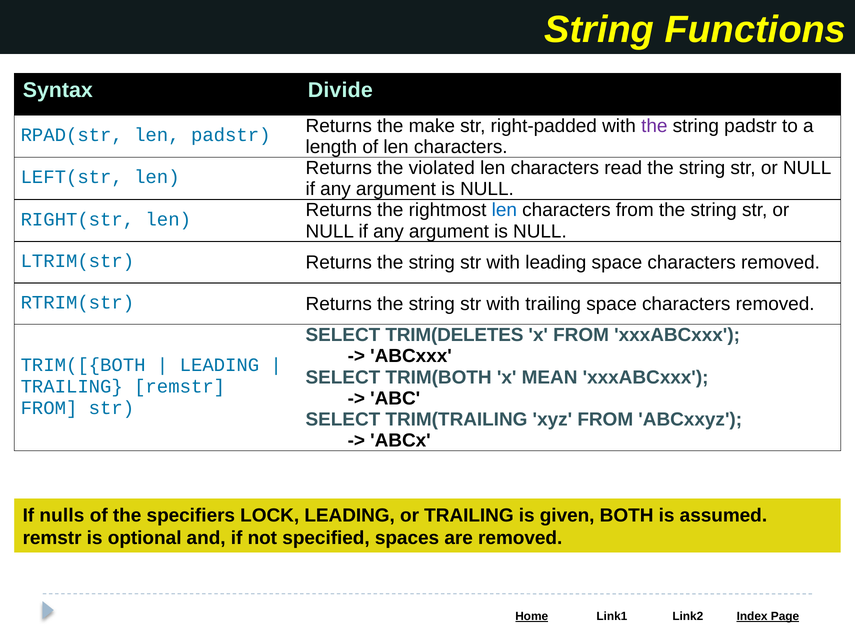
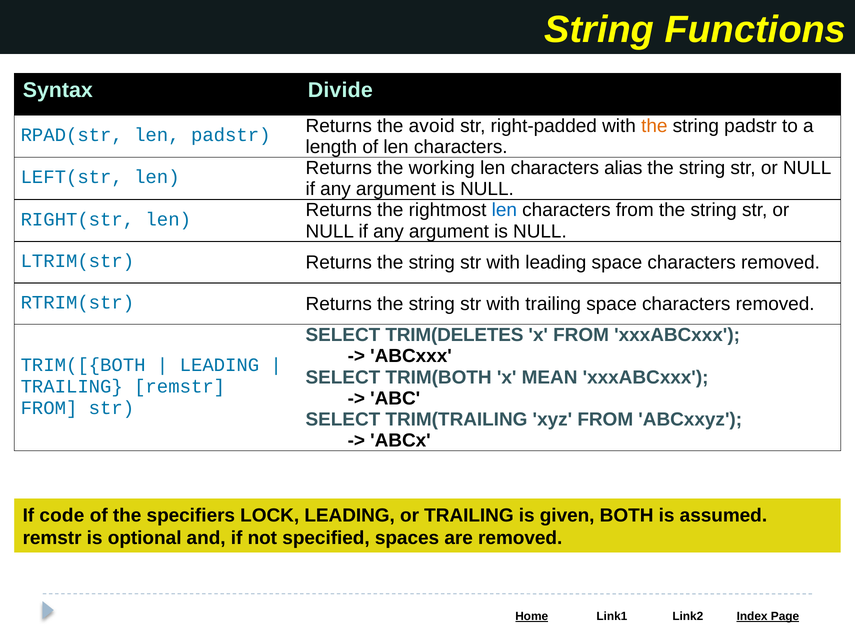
make: make -> avoid (432, 126)
the colour: purple -> orange (654, 126)
violated: violated -> working (442, 168)
read: read -> alias (623, 168)
nulls: nulls -> code (62, 516)
